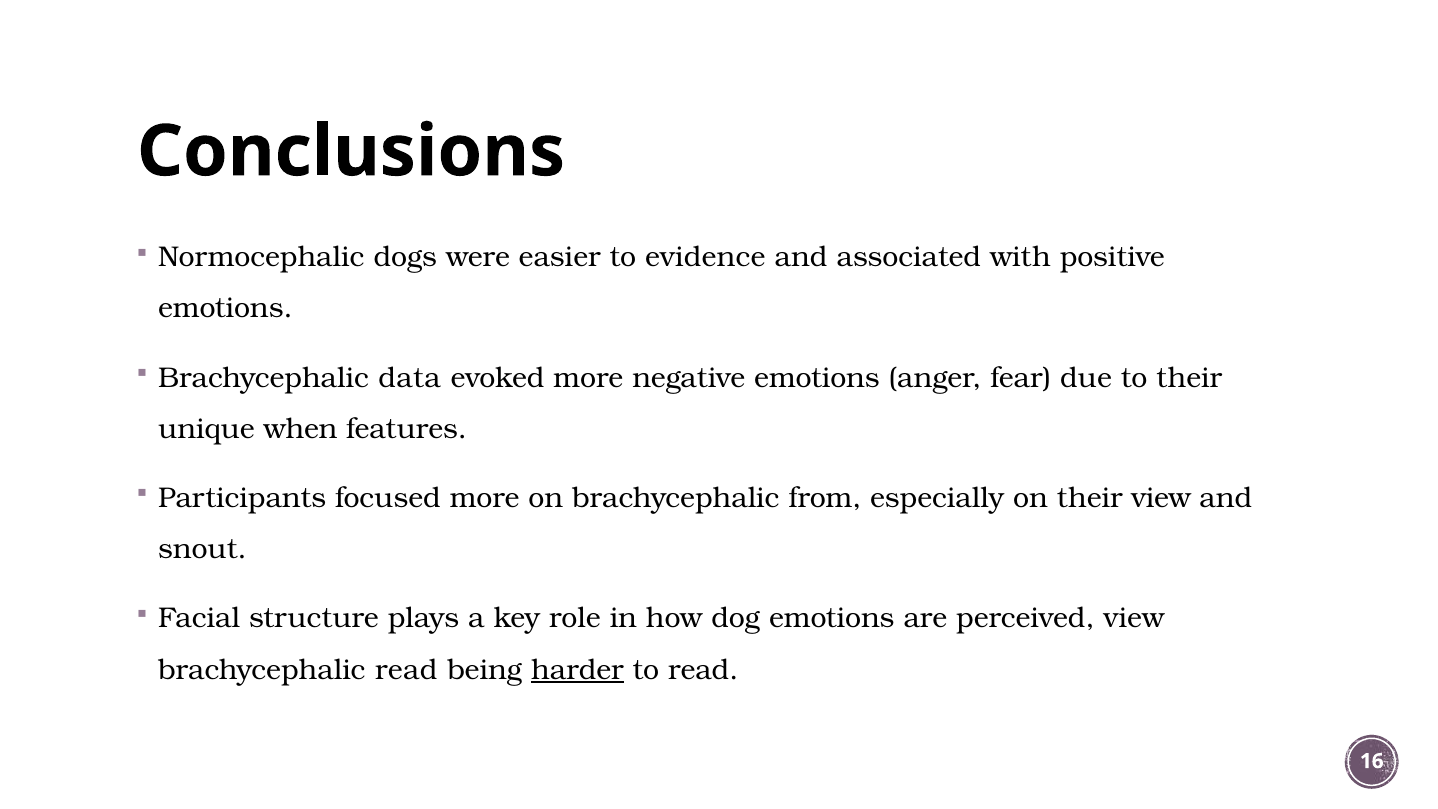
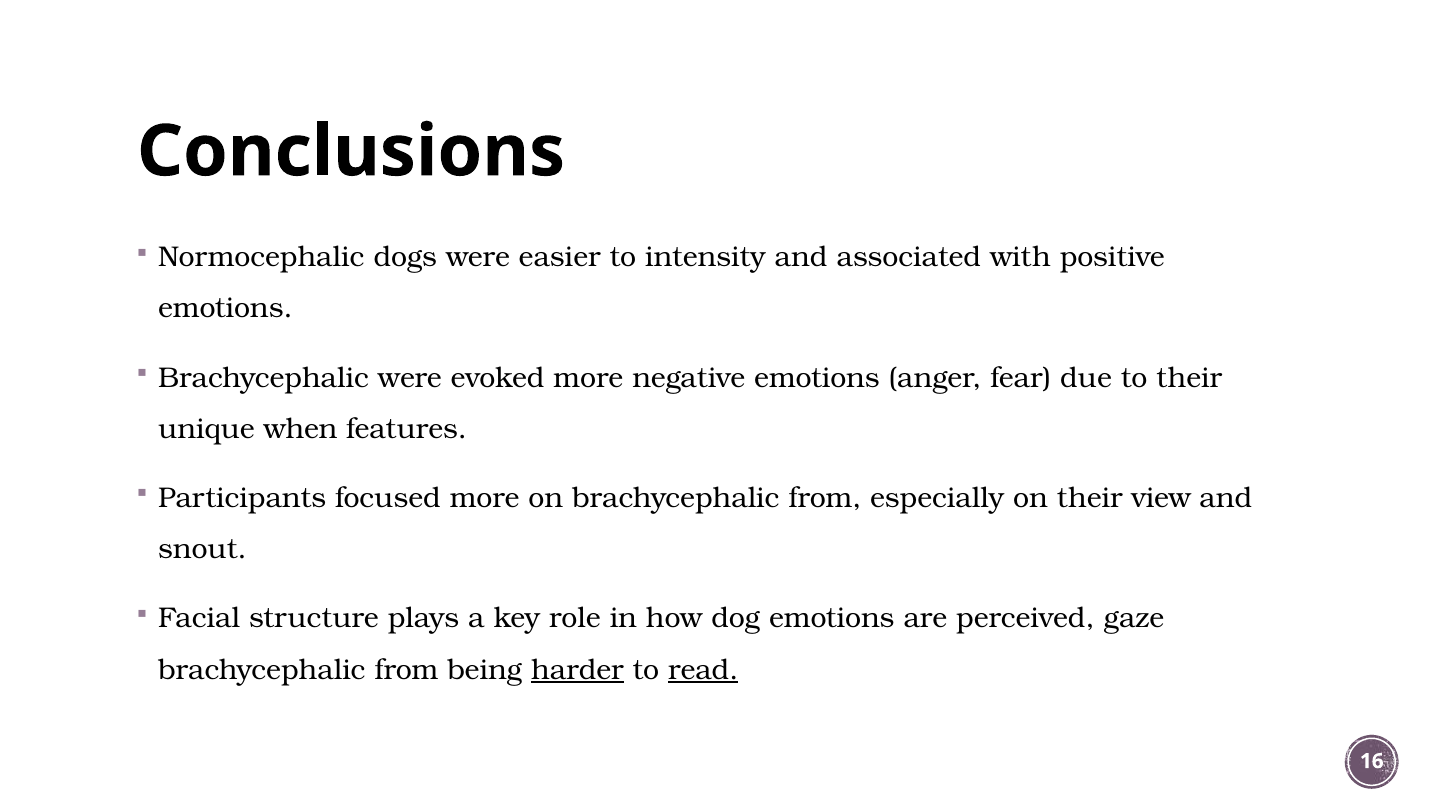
evidence: evidence -> intensity (705, 257)
Brachycephalic data: data -> were (410, 378)
perceived view: view -> gaze (1134, 618)
read: read -> from (406, 670)
read underline: none -> present (703, 670)
